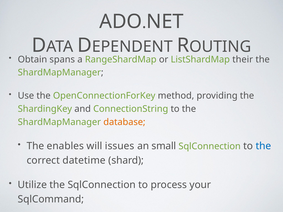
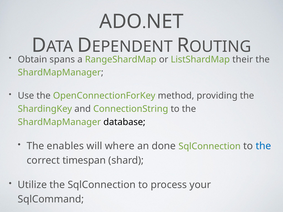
database colour: orange -> black (124, 122)
issues: issues -> where (120, 146)
small: small -> done (164, 146)
datetime: datetime -> timespan (84, 161)
